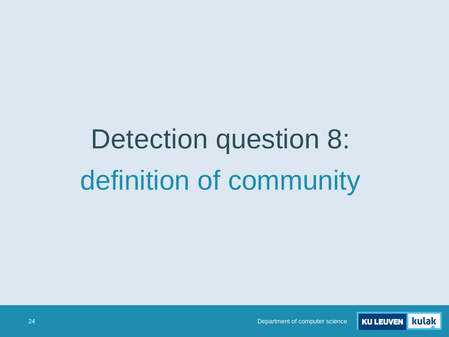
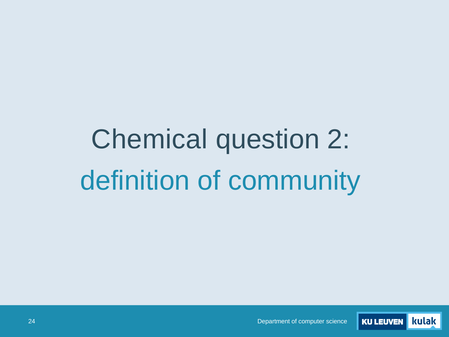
Detection: Detection -> Chemical (149, 139)
8: 8 -> 2 (339, 139)
